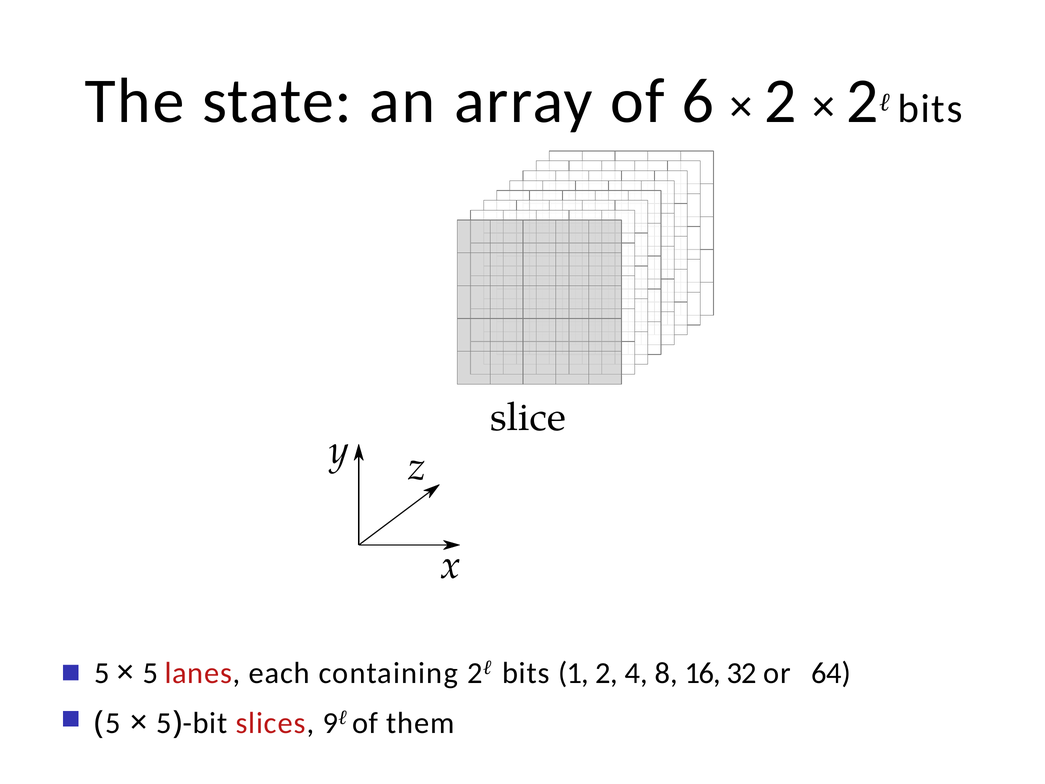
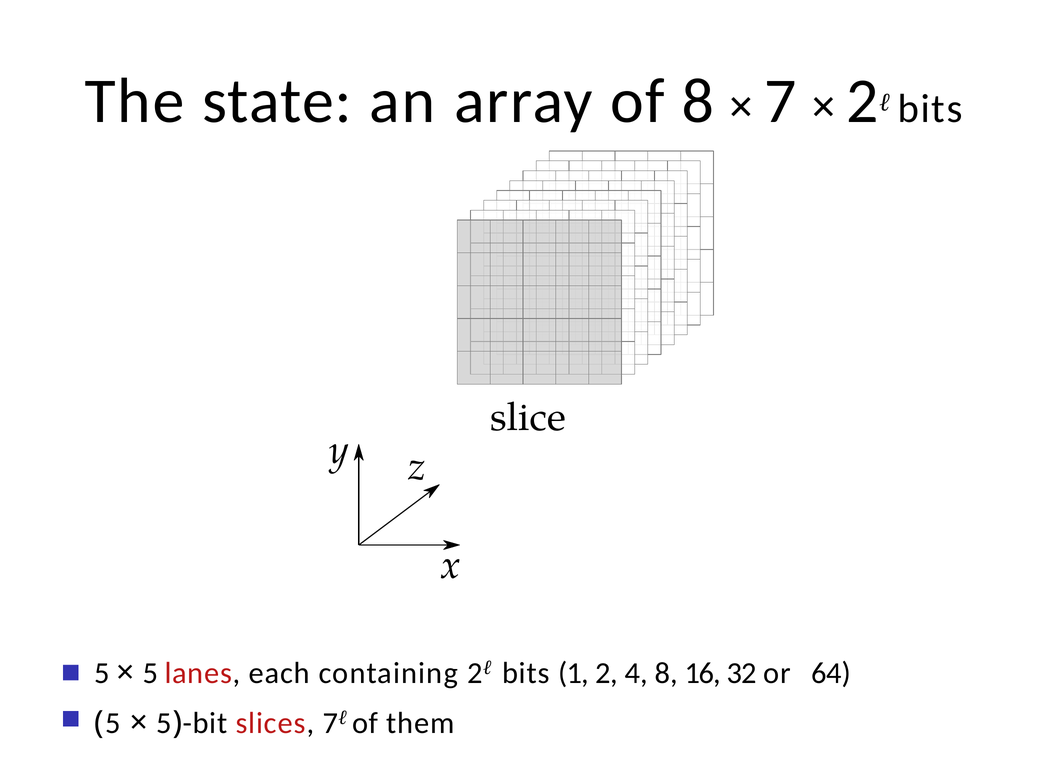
of 6: 6 -> 8 (698, 101)
2: 2 -> 7 (780, 101)
slices 9: 9 -> 7 (331, 723)
